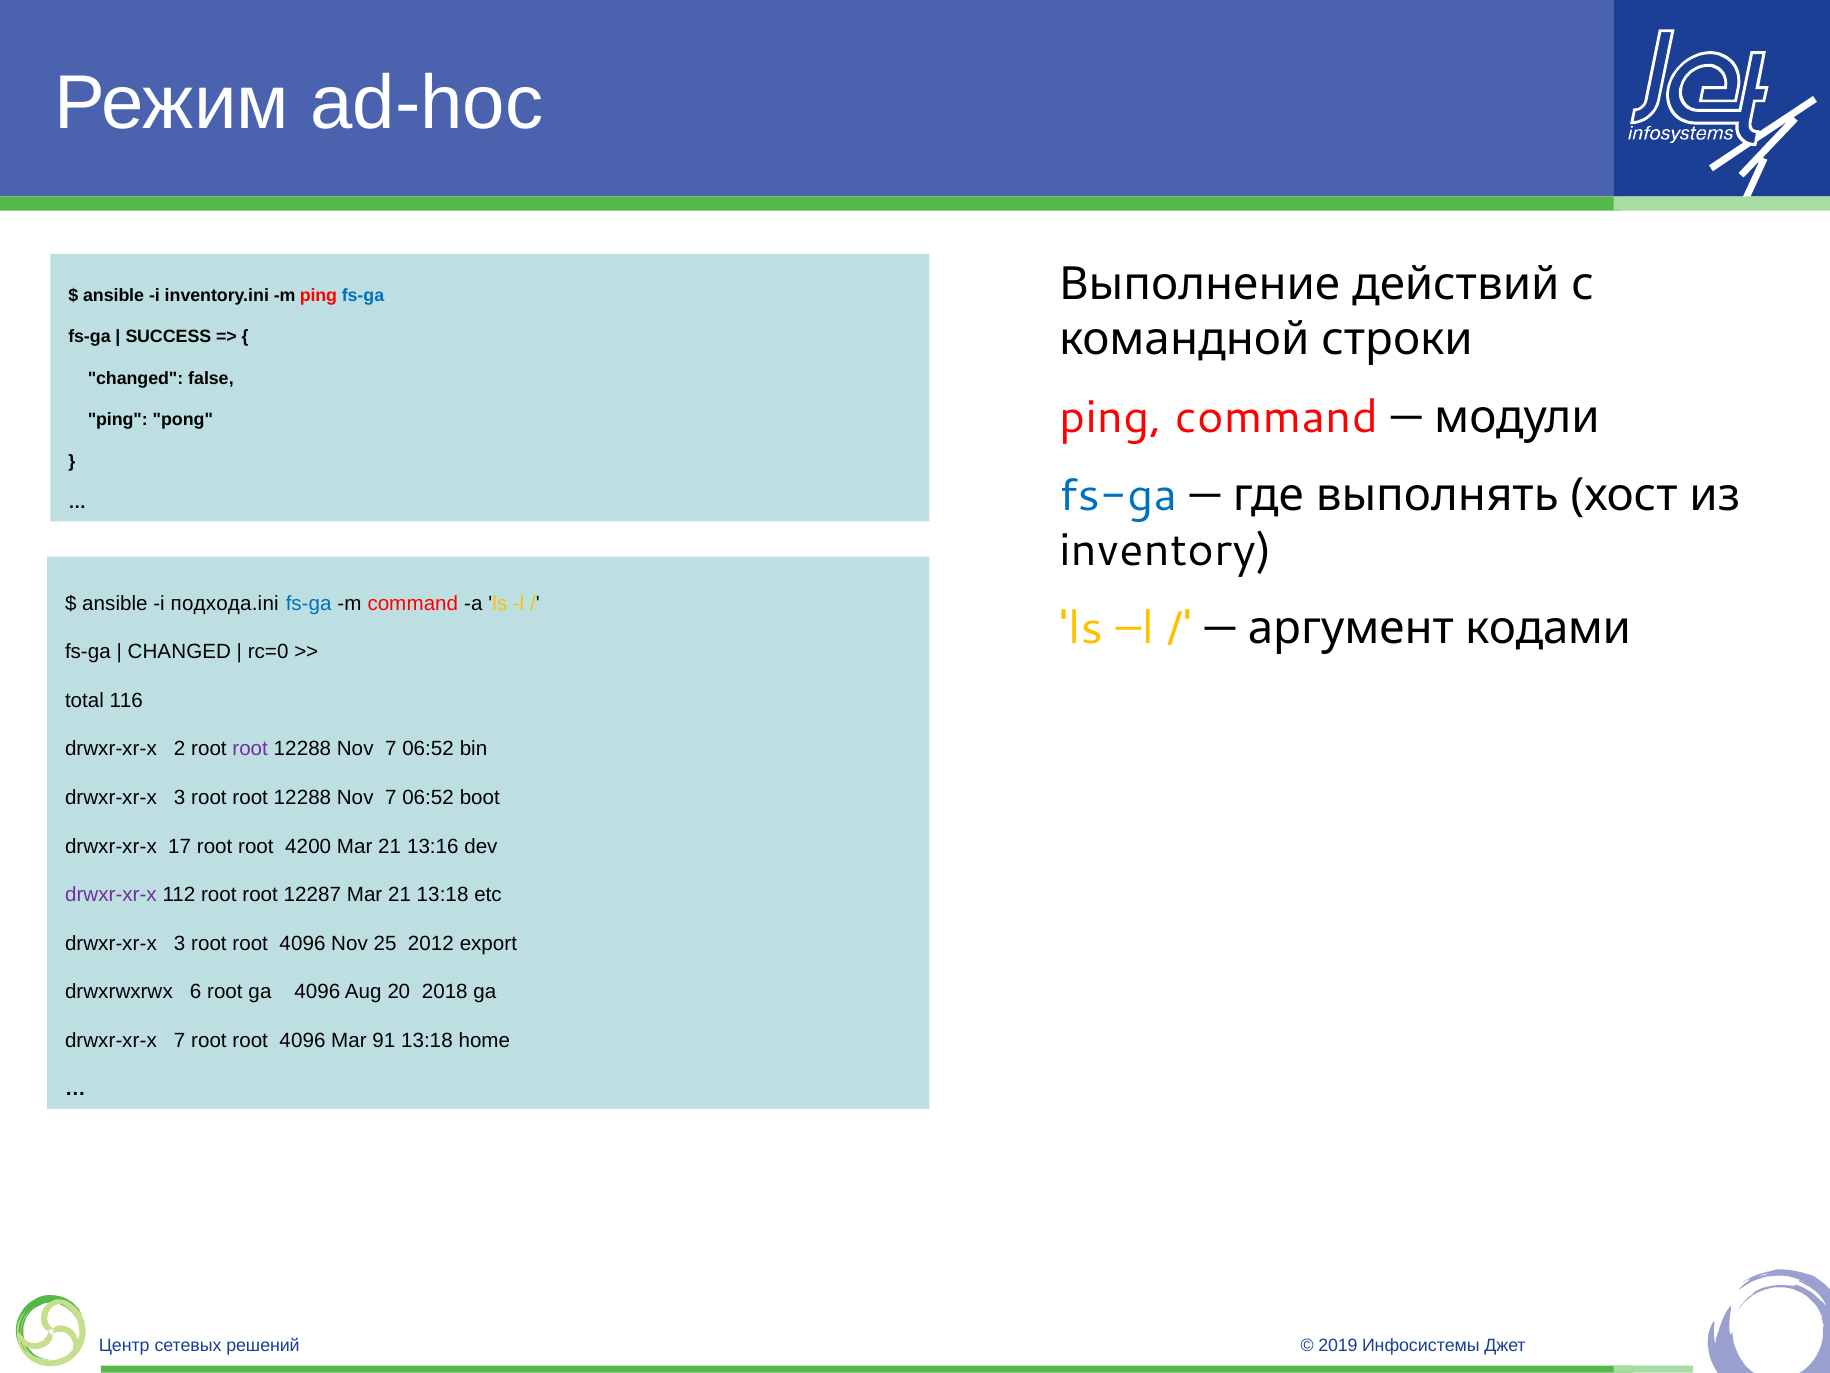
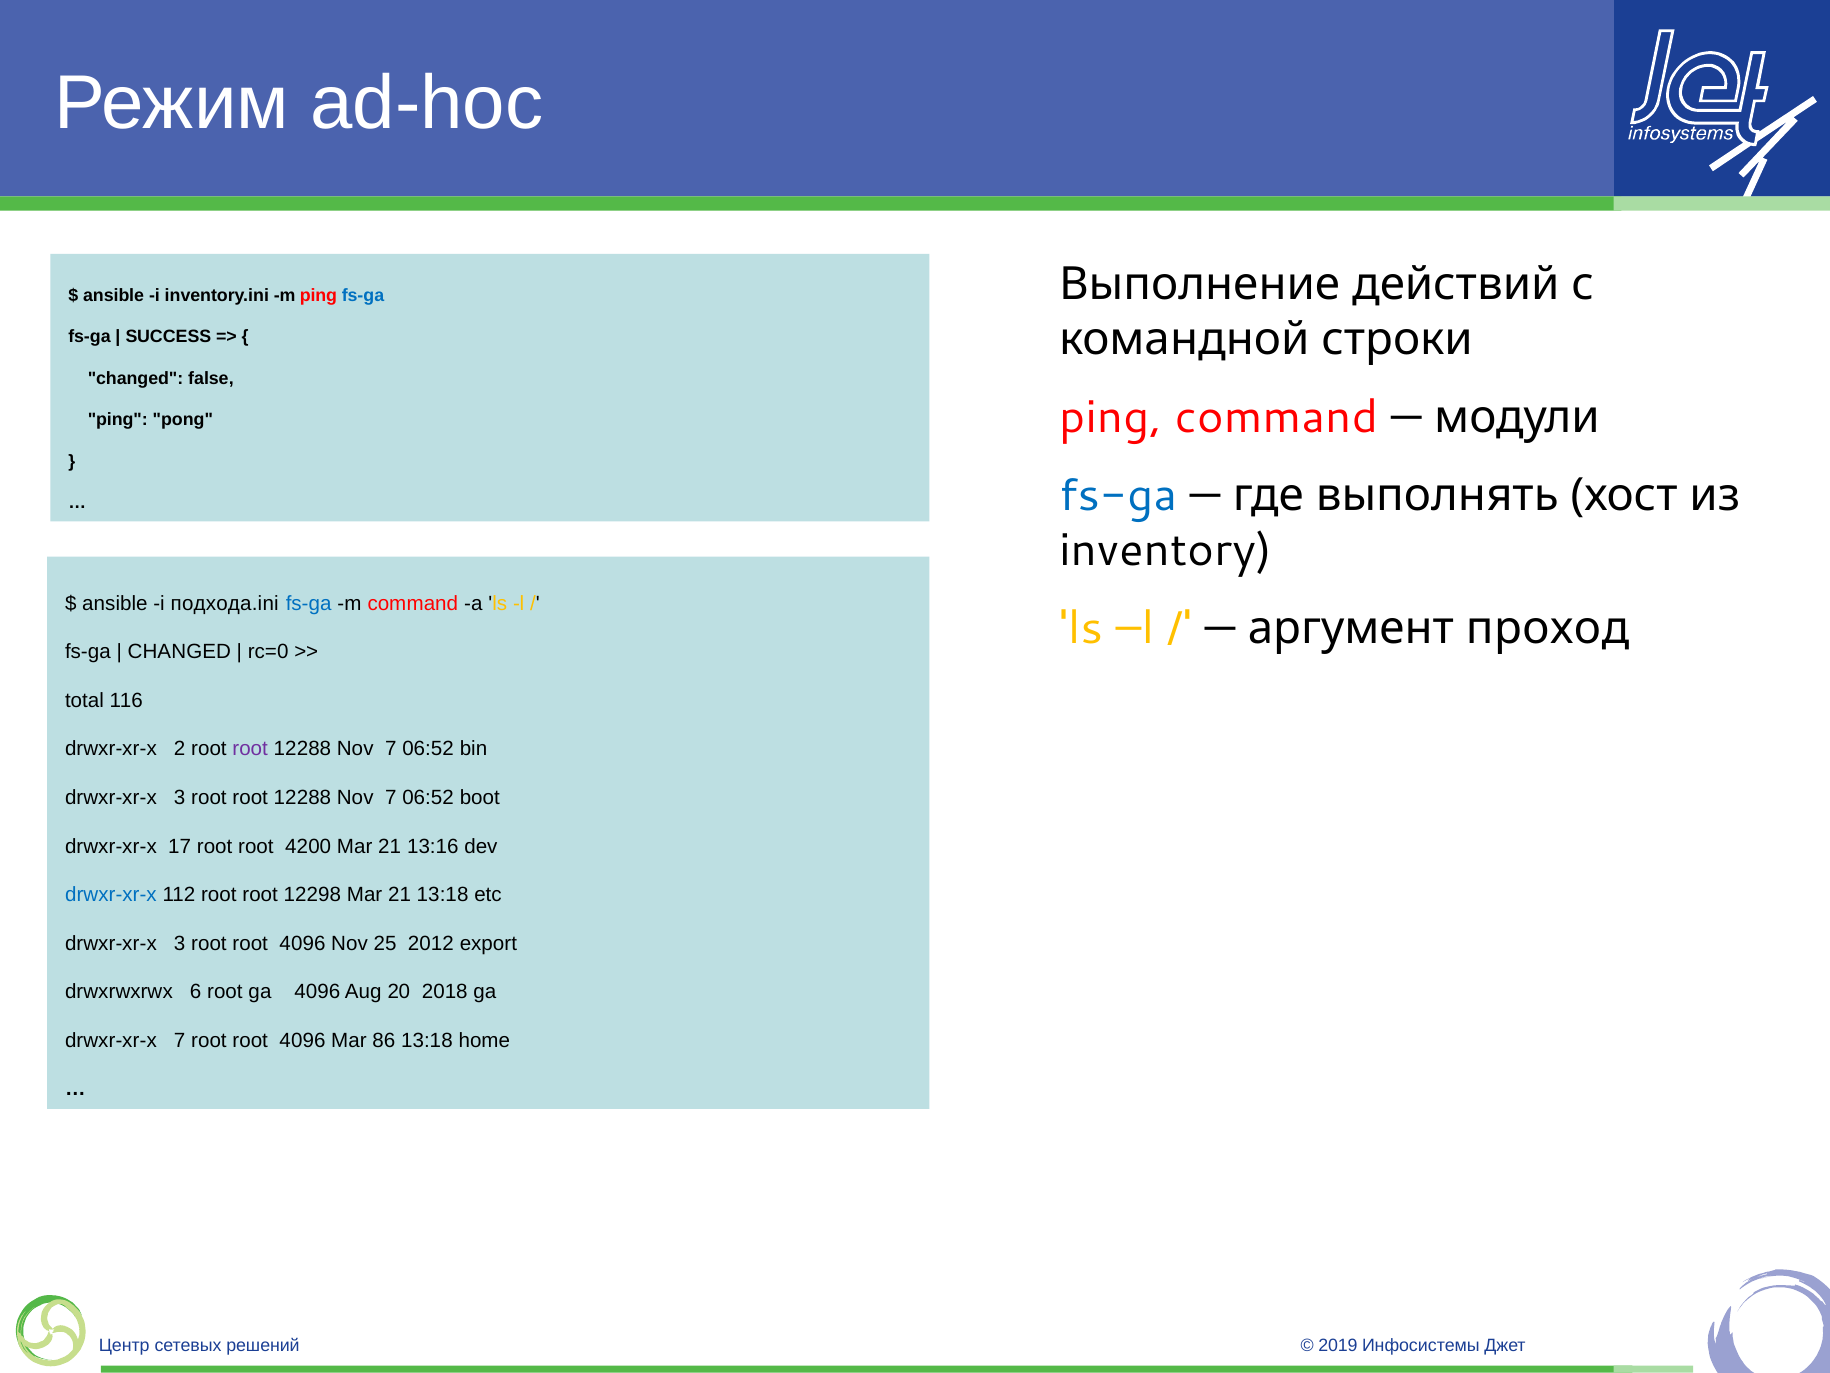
кодами: кодами -> проход (1548, 628)
drwxr-xr-x colour: purple -> blue (111, 895)
12287: 12287 -> 12298 (312, 895)
91: 91 -> 86 (384, 1040)
